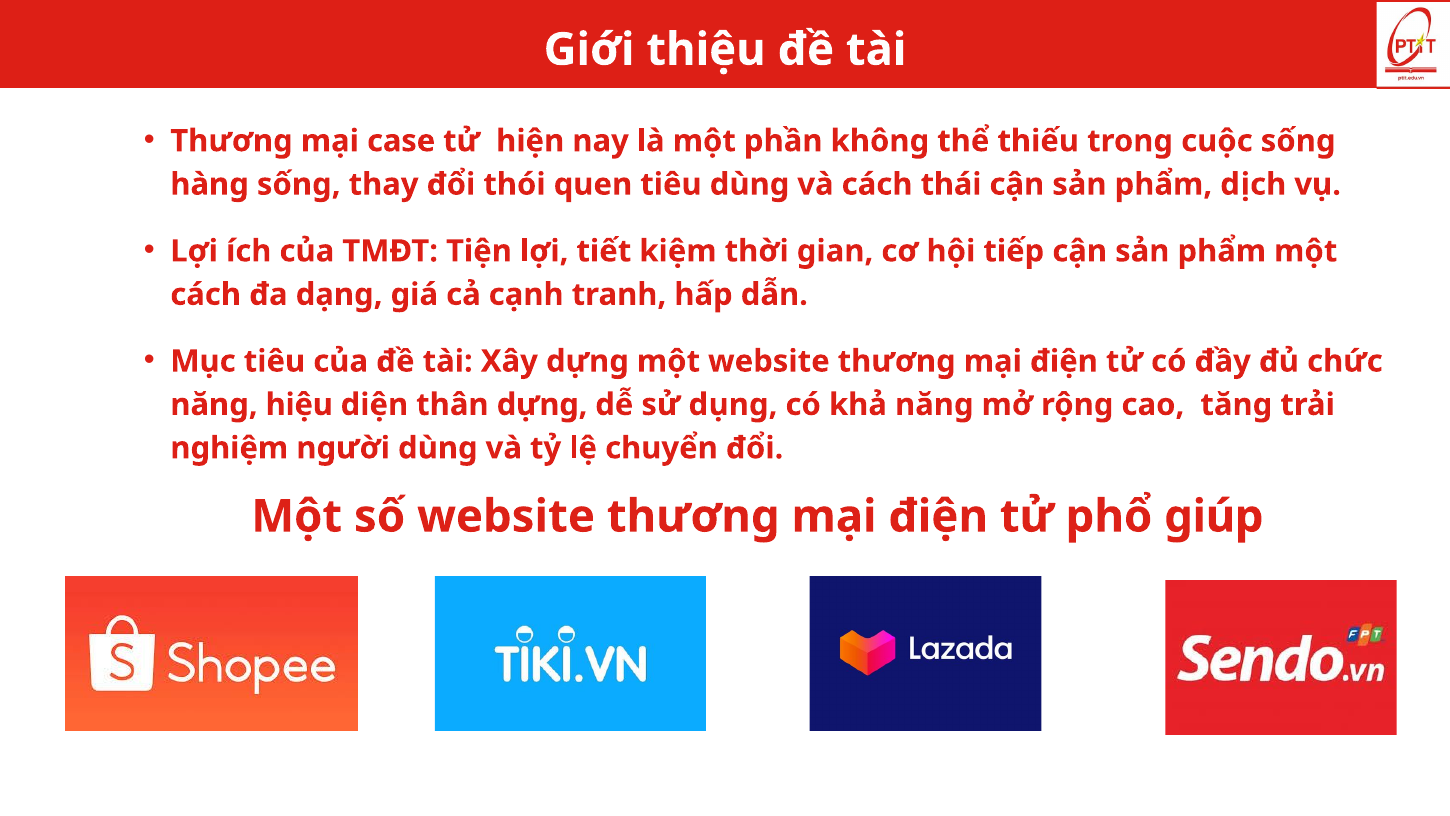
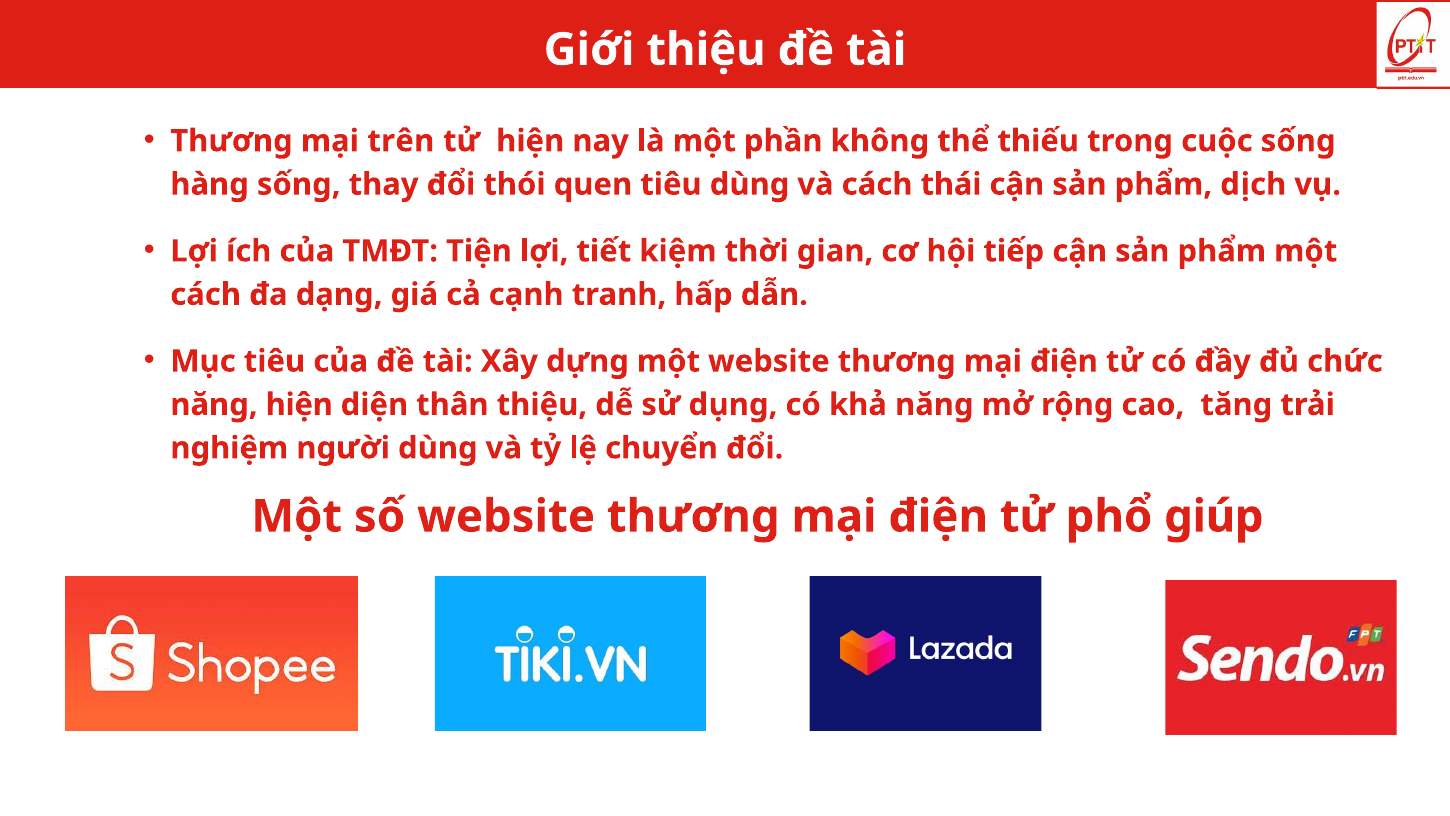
case: case -> trên (401, 141)
năng hiệu: hiệu -> hiện (299, 405)
thân dựng: dựng -> thiệu (542, 405)
